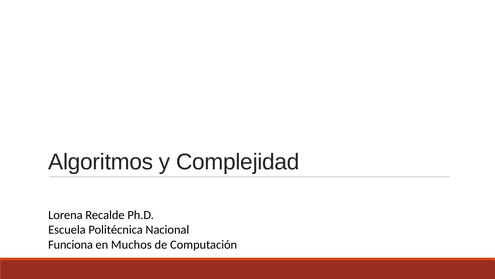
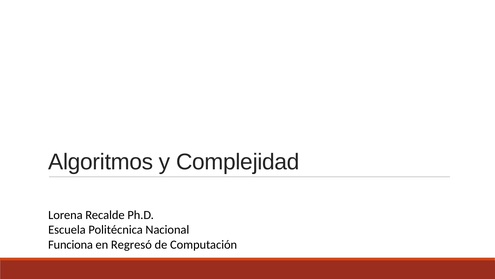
Muchos: Muchos -> Regresó (131, 244)
